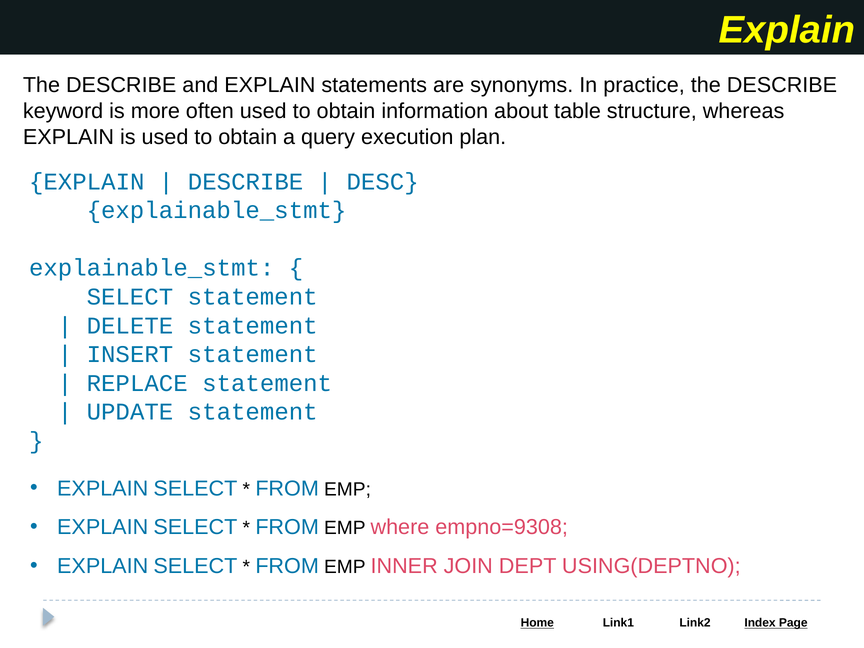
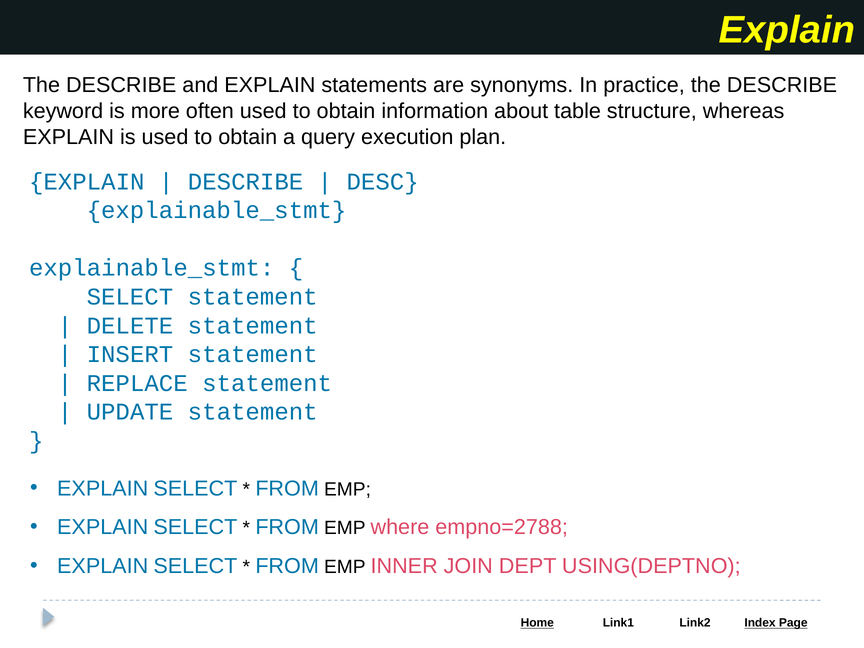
empno=9308: empno=9308 -> empno=2788 (502, 527)
